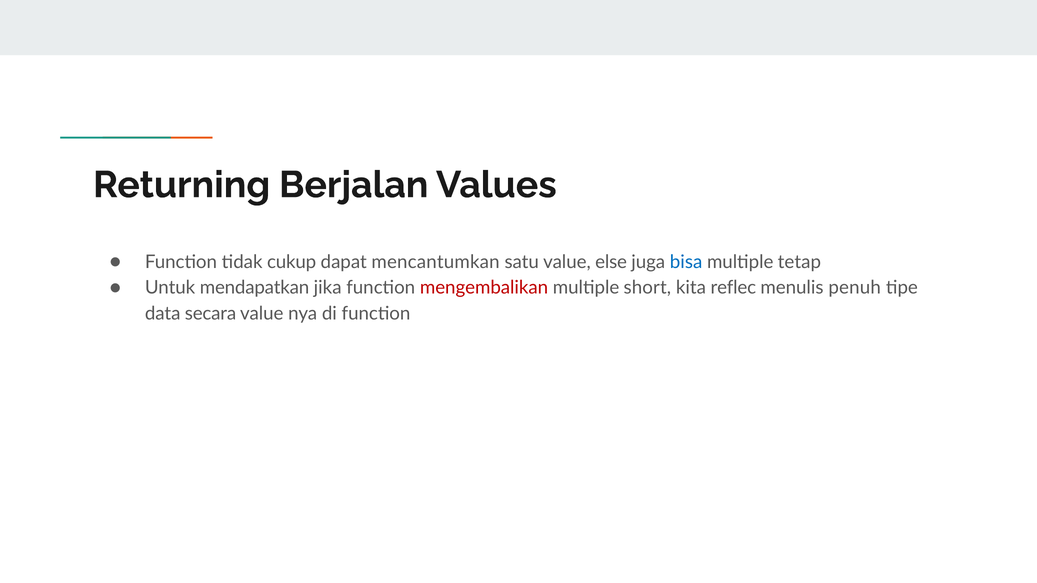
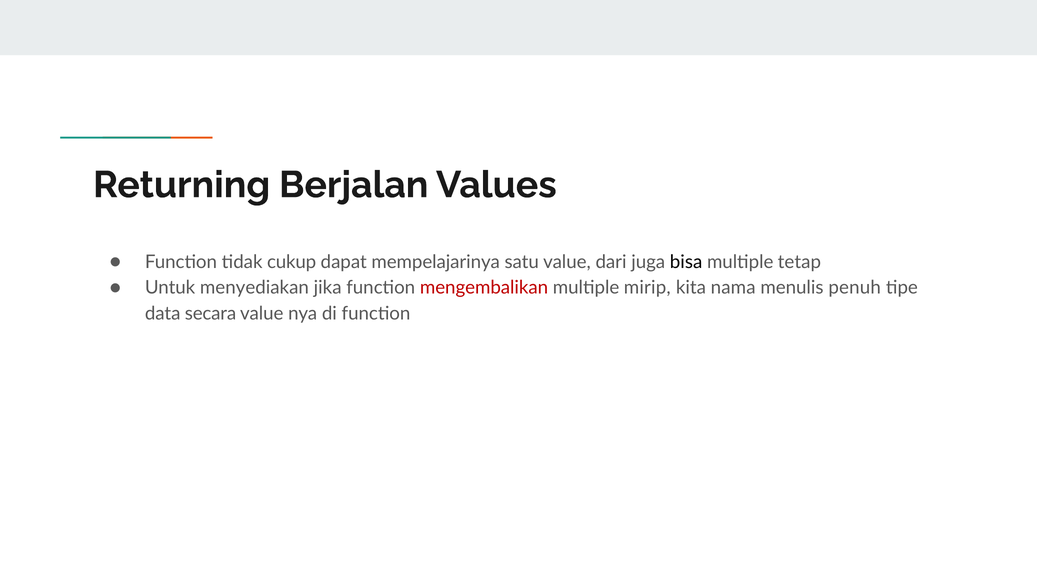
mencantumkan: mencantumkan -> mempelajarinya (436, 262)
else: else -> dari (611, 262)
bisa colour: blue -> black (686, 262)
mendapatkan: mendapatkan -> menyediakan (254, 288)
short: short -> mirip (647, 288)
reflec: reflec -> nama (733, 288)
